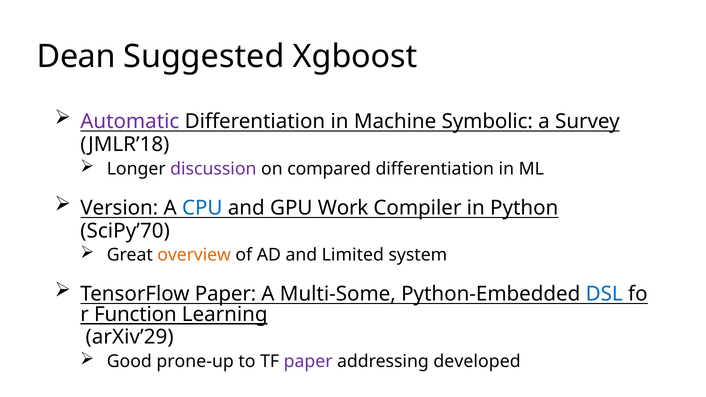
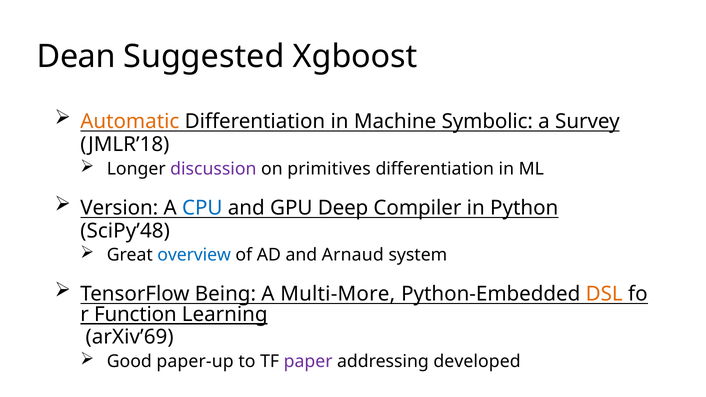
Automatic colour: purple -> orange (130, 122)
compared: compared -> primitives (329, 169)
Work: Work -> Deep (343, 208)
SciPy’70: SciPy’70 -> SciPy’48 (125, 231)
overview colour: orange -> blue (194, 255)
Limited: Limited -> Arnaud (353, 255)
TensorFlow Paper: Paper -> Being (225, 294)
Multi-Some: Multi-Some -> Multi-More (338, 294)
DSL colour: blue -> orange (604, 294)
arXiv’29: arXiv’29 -> arXiv’69 (130, 337)
prone-up: prone-up -> paper-up (195, 362)
